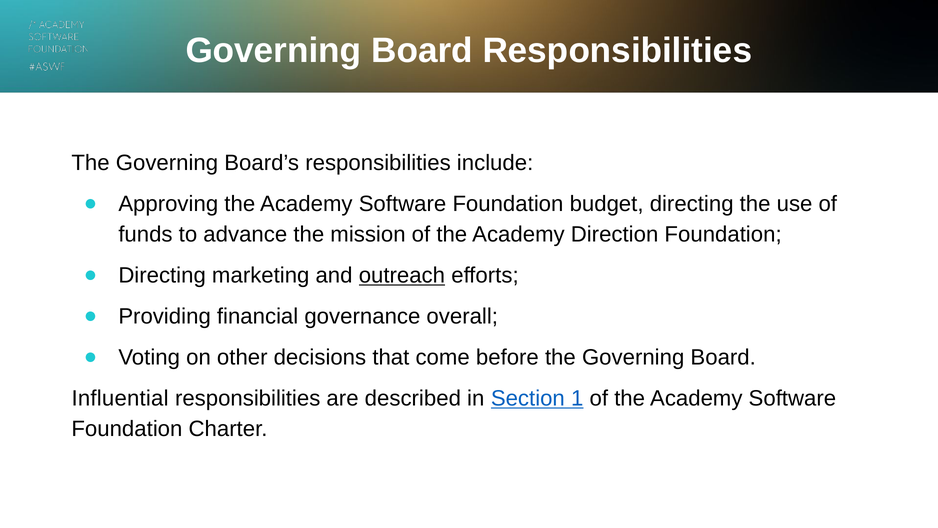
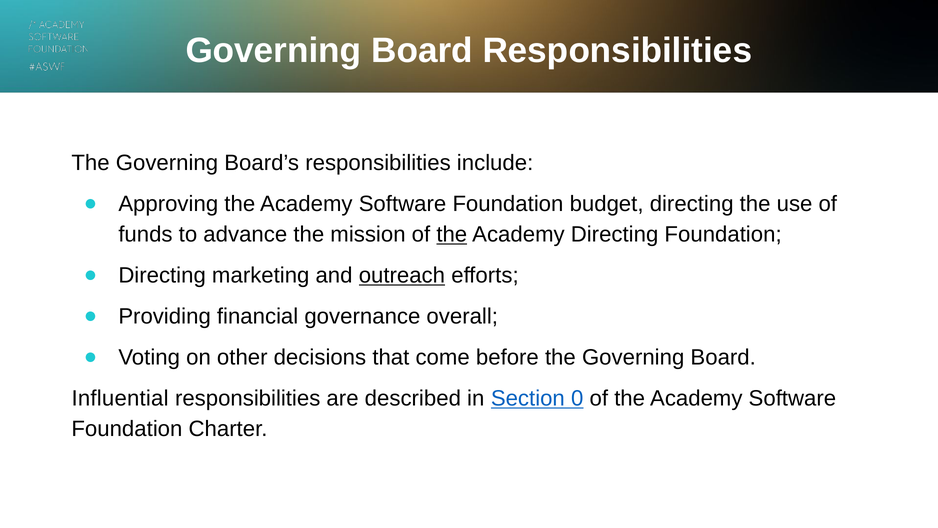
the underline: none -> present (452, 234)
Academy Direction: Direction -> Directing (615, 234)
1: 1 -> 0 (577, 398)
